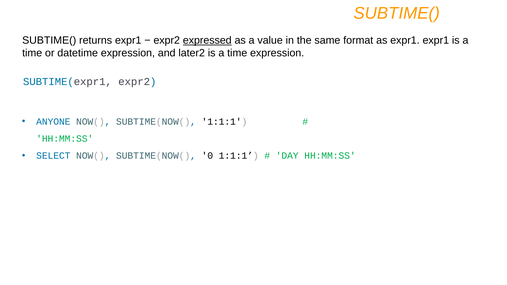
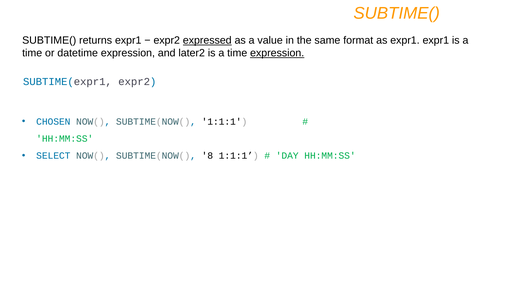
expression underline: none -> present (277, 53)
ANYONE: ANYONE -> CHOSEN (53, 122)
0: 0 -> 8 (207, 156)
